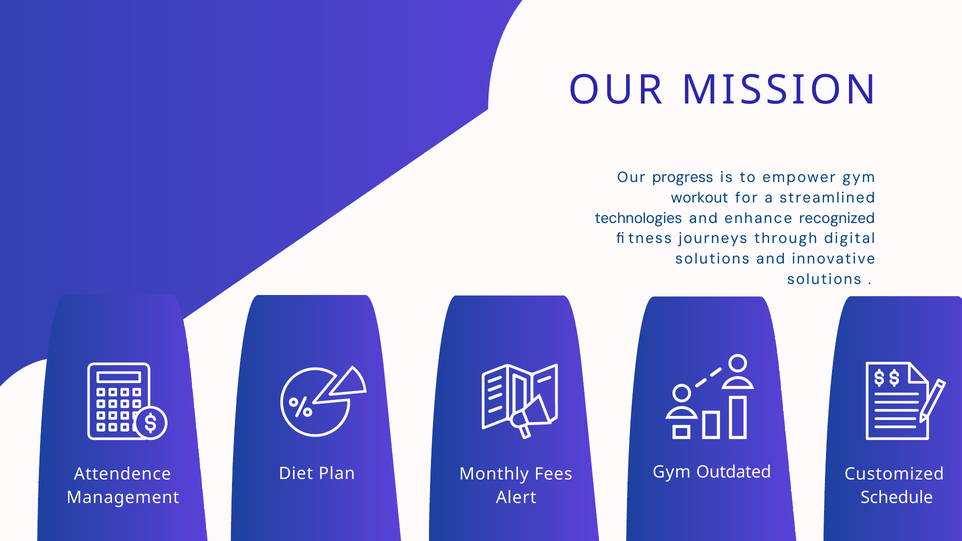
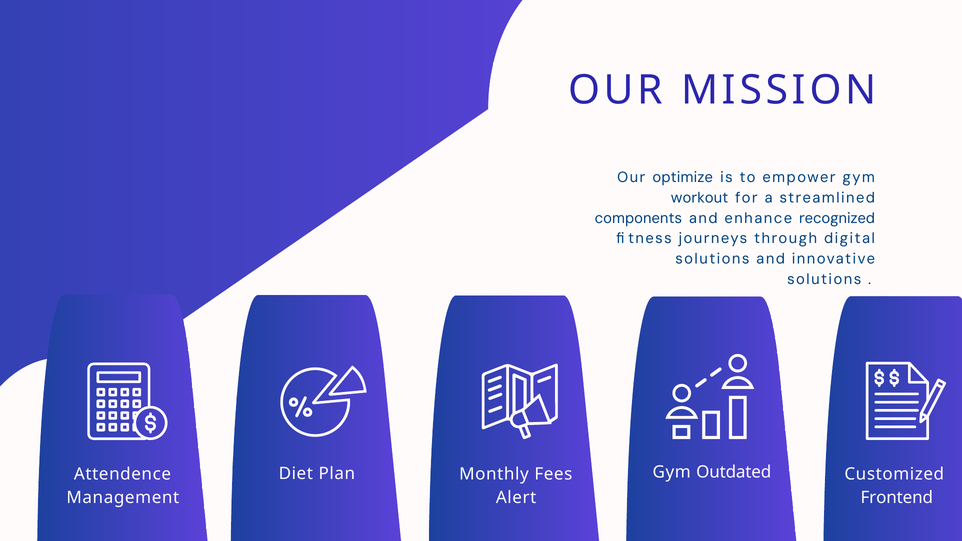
progress: progress -> optimize (683, 177)
technologies: technologies -> components (638, 218)
Schedule: Schedule -> Frontend (897, 498)
